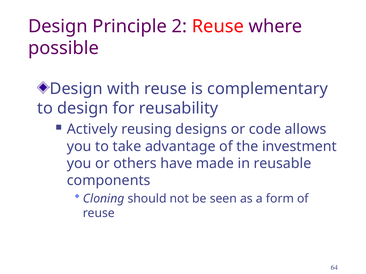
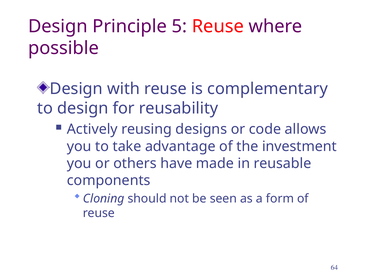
2: 2 -> 5 (179, 26)
